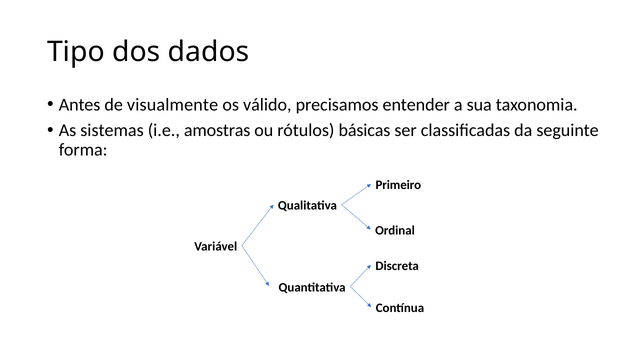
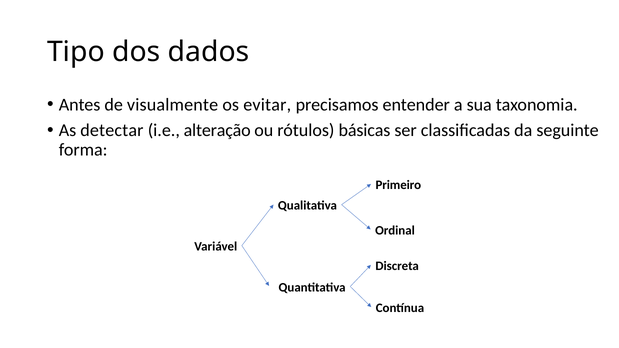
válido: válido -> evitar (267, 105)
sistemas: sistemas -> detectar (112, 131)
amostras: amostras -> alteração (217, 131)
